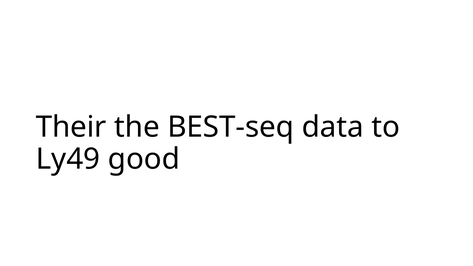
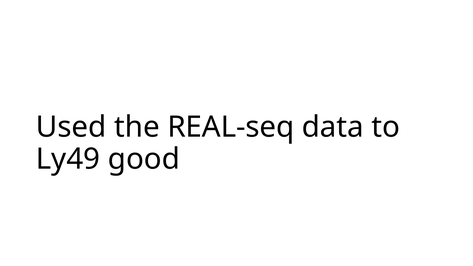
Their: Their -> Used (71, 127)
BEST-seq: BEST-seq -> REAL-seq (231, 127)
